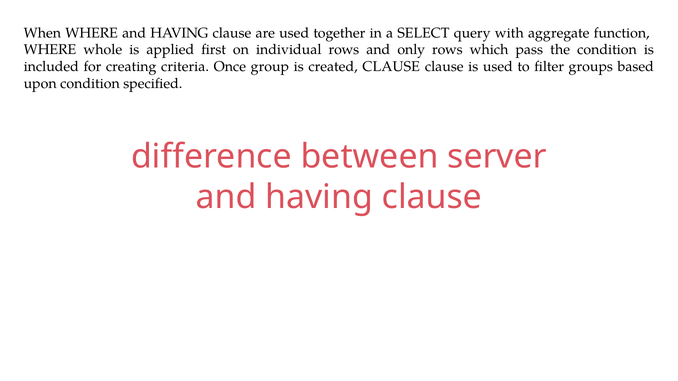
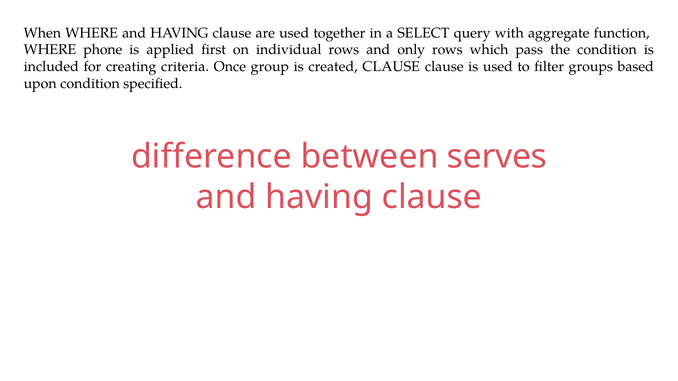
whole: whole -> phone (103, 50)
server: server -> serves (497, 157)
